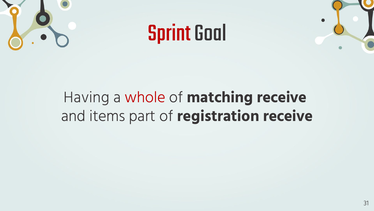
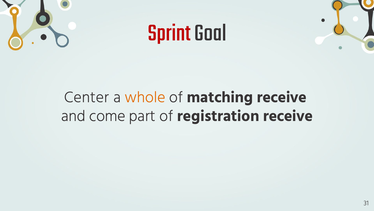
Having: Having -> Center (87, 97)
whole colour: red -> orange (145, 97)
items: items -> come (107, 116)
